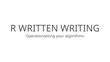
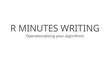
WRITTEN: WRITTEN -> MINUTES (38, 28)
